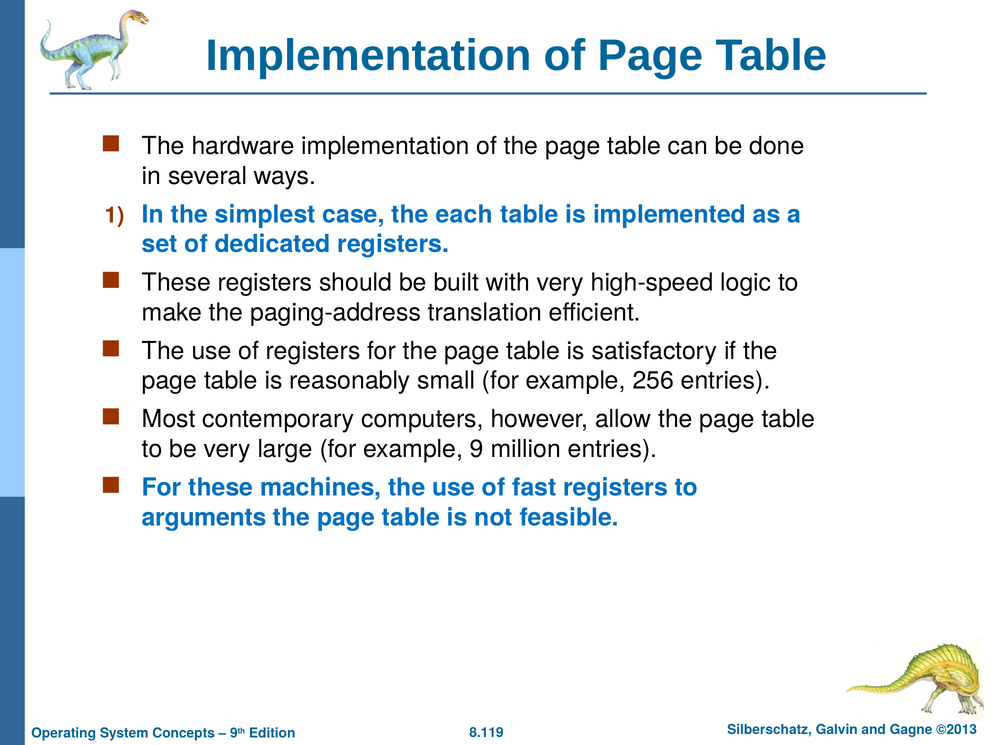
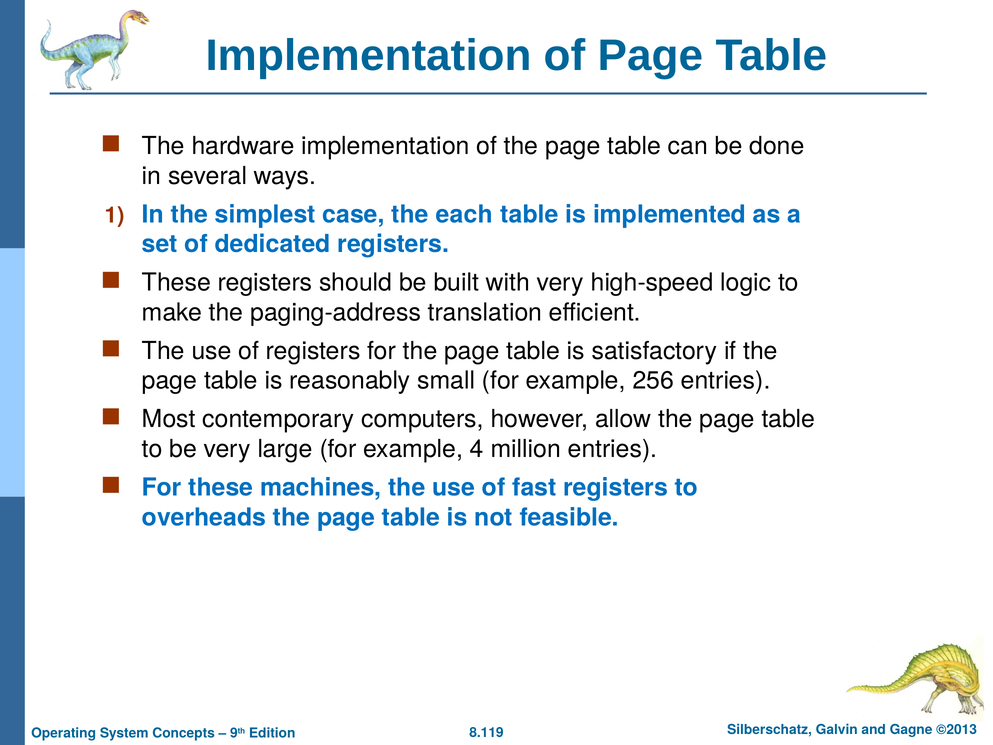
9: 9 -> 4 (477, 449)
arguments: arguments -> overheads (204, 517)
